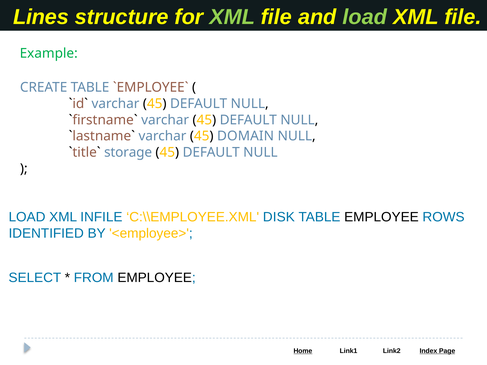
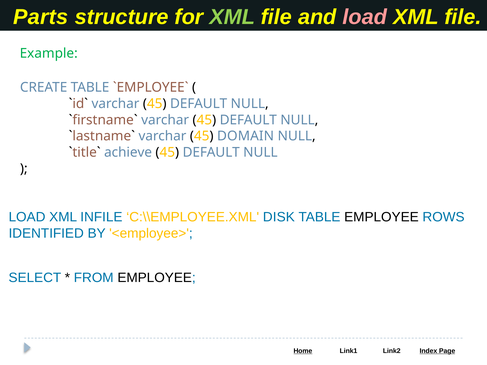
Lines: Lines -> Parts (41, 17)
load colour: light green -> pink (365, 17)
storage: storage -> achieve (128, 153)
